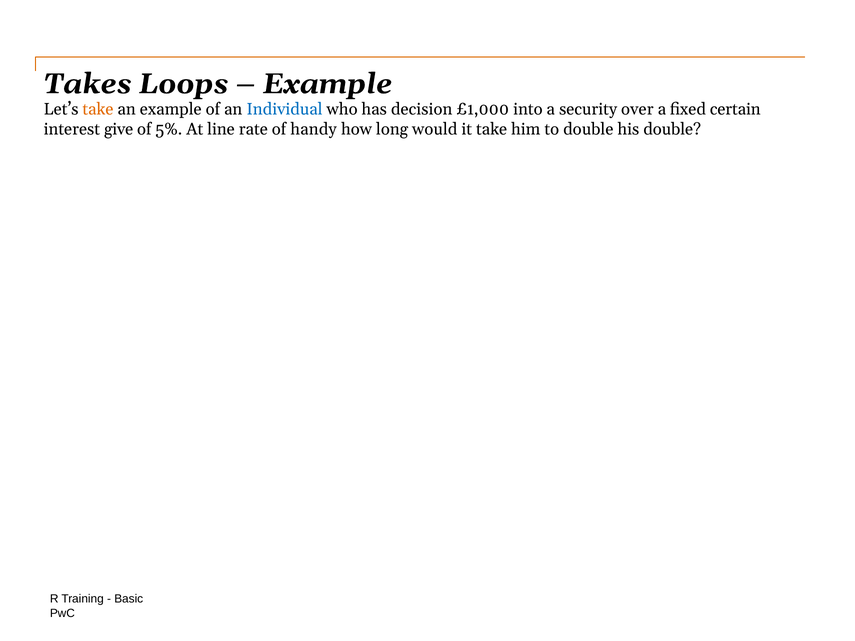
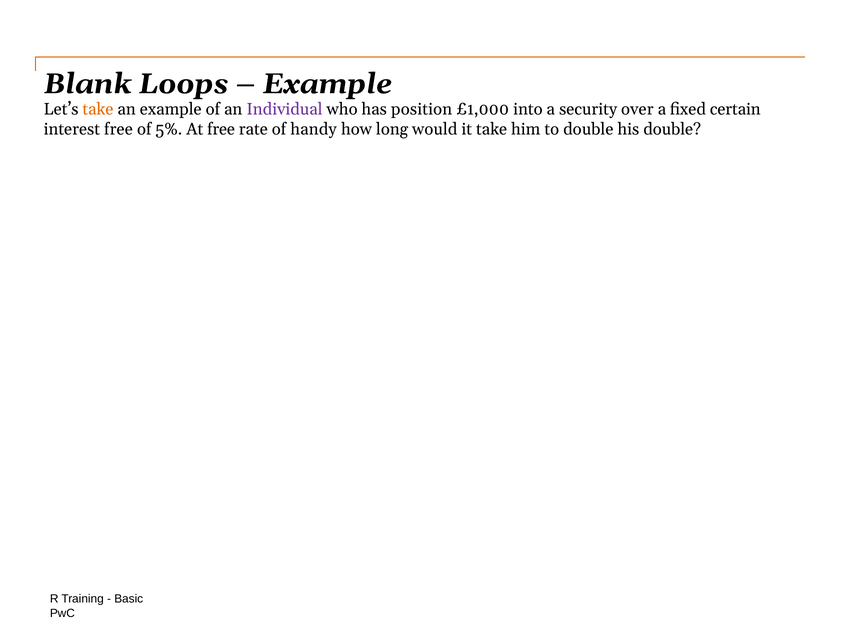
Takes: Takes -> Blank (88, 84)
Individual colour: blue -> purple (284, 109)
decision: decision -> position (422, 109)
interest give: give -> free (118, 129)
At line: line -> free (221, 129)
